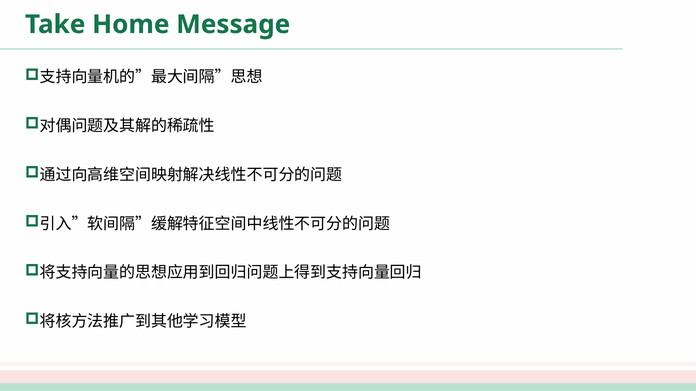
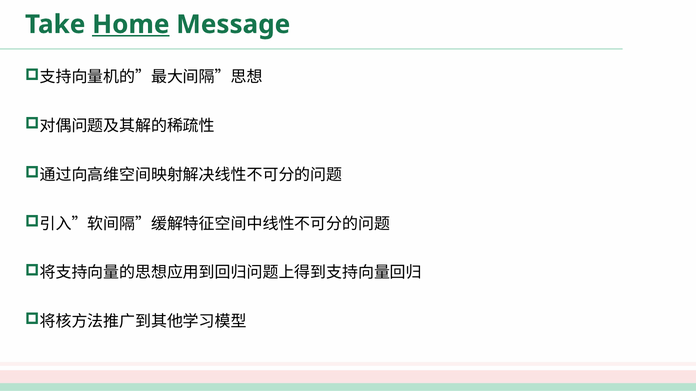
Home underline: none -> present (131, 24)
